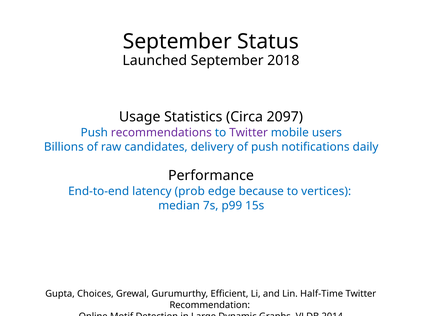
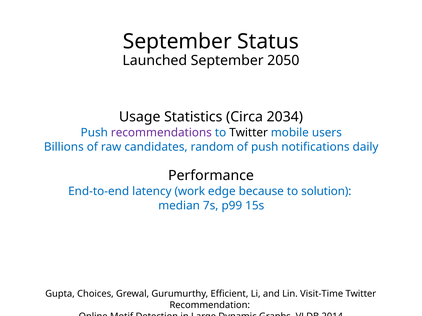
2018: 2018 -> 2050 (283, 61)
2097: 2097 -> 2034 (285, 117)
Twitter colour: purple -> black (249, 133)
delivery: delivery -> random (212, 147)
prob: prob -> work (190, 192)
vertices: vertices -> solution (326, 192)
Half-Time: Half-Time -> Visit-Time (322, 294)
